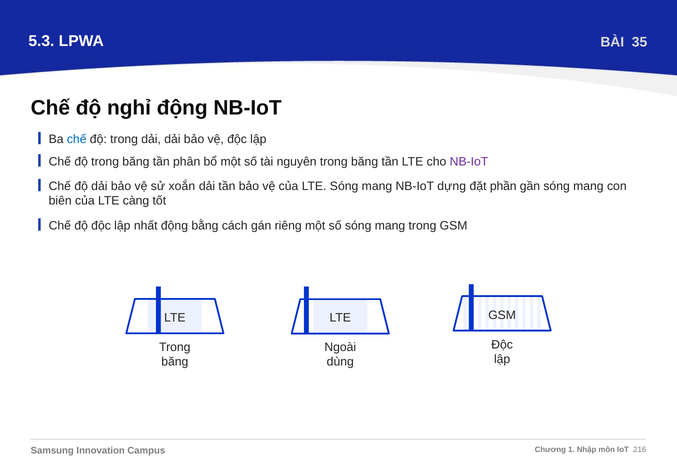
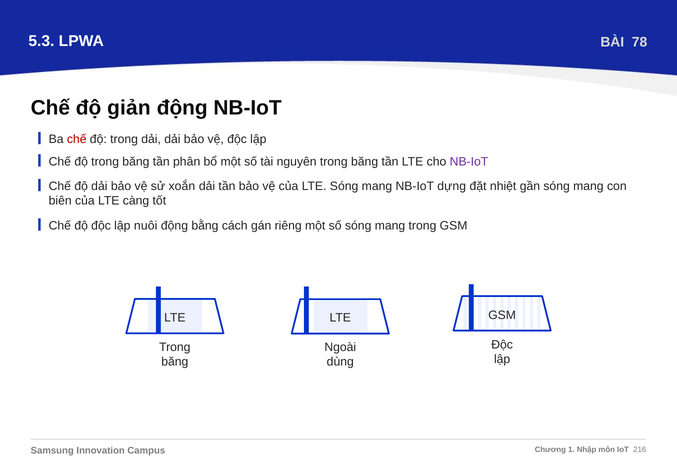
35: 35 -> 78 (640, 42)
nghỉ: nghỉ -> giản (129, 108)
chế colour: blue -> red (77, 139)
phần: phần -> nhiệt (503, 186)
nhất: nhất -> nuôi (146, 226)
